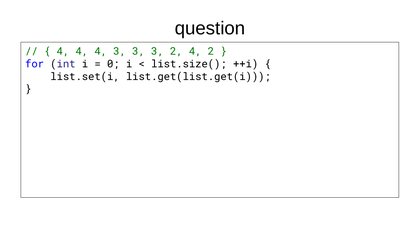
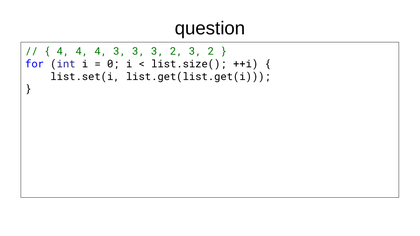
2 4: 4 -> 3 (195, 51)
